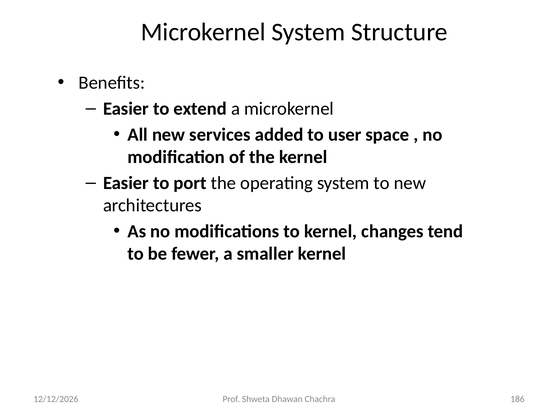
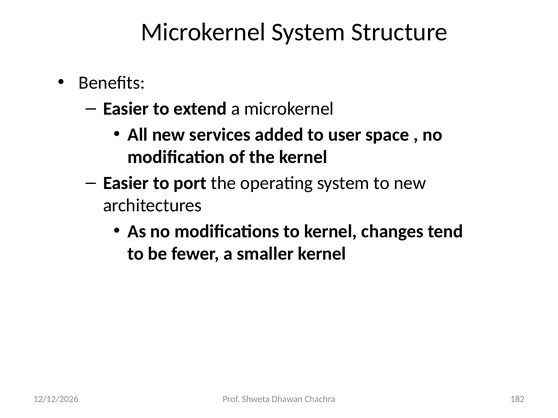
186: 186 -> 182 (517, 400)
